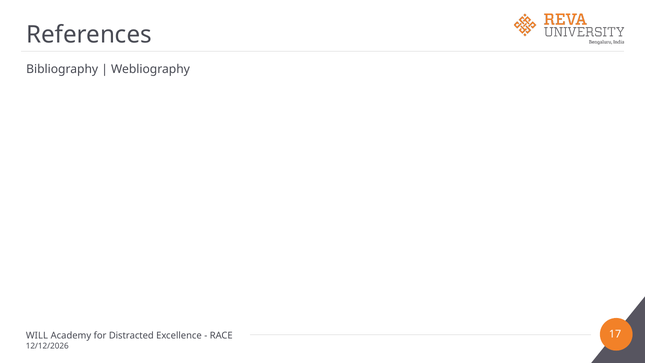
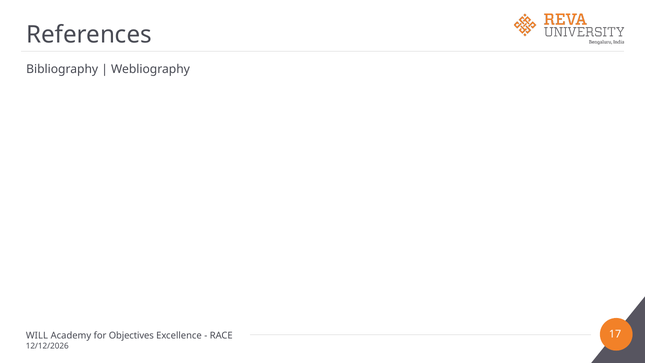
Distracted: Distracted -> Objectives (131, 335)
